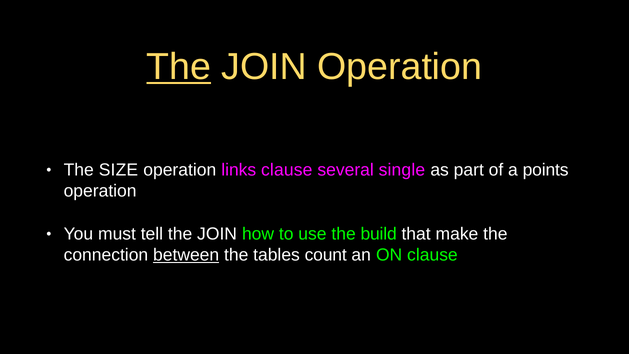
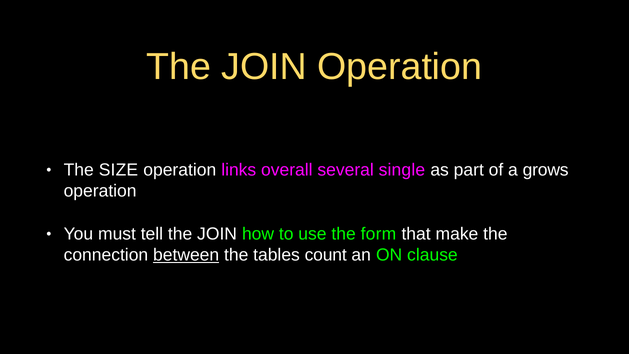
The underline: present -> none (179, 67)
links clause: clause -> overall (287, 170)
points: points -> grows (546, 170)
build: build -> form (378, 234)
